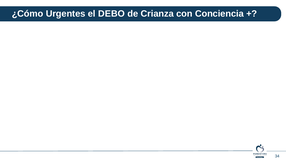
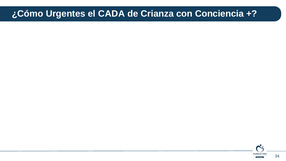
DEBO: DEBO -> CADA (111, 14)
